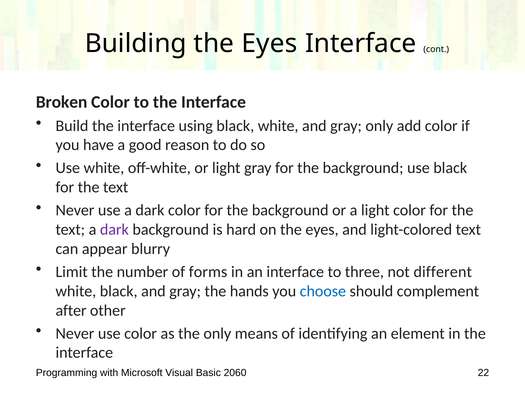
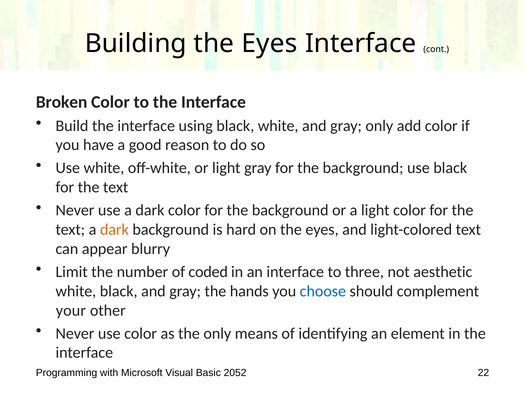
dark colour: purple -> orange (114, 229)
forms: forms -> coded (208, 272)
different: different -> aesthetic (443, 272)
after: after -> your (71, 310)
2060: 2060 -> 2052 (235, 373)
